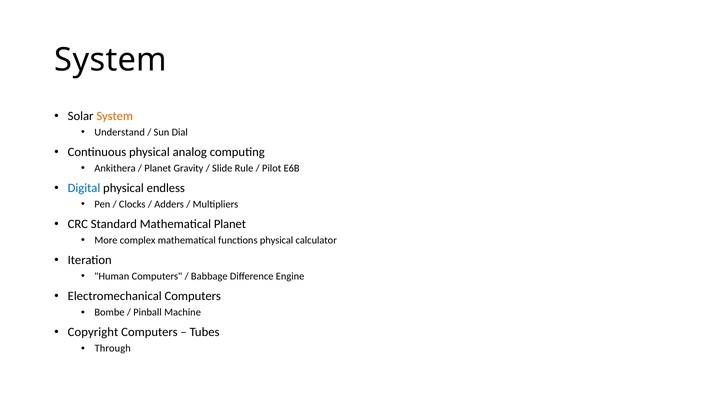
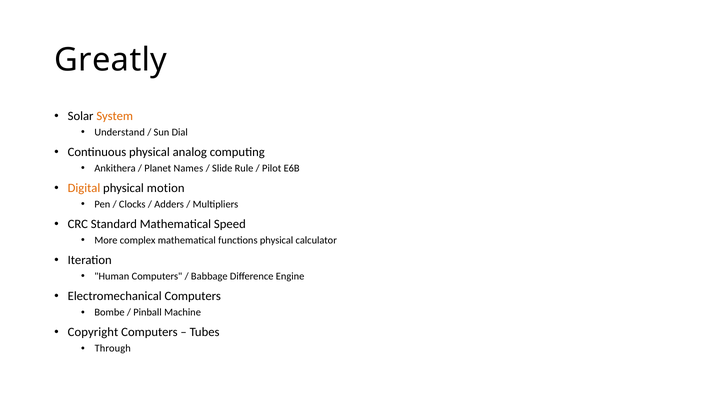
System: System -> Greatly (111, 60)
Gravity: Gravity -> Names (188, 168)
Digital colour: blue -> orange (84, 188)
endless: endless -> motion (166, 188)
Mathematical Planet: Planet -> Speed (230, 224)
